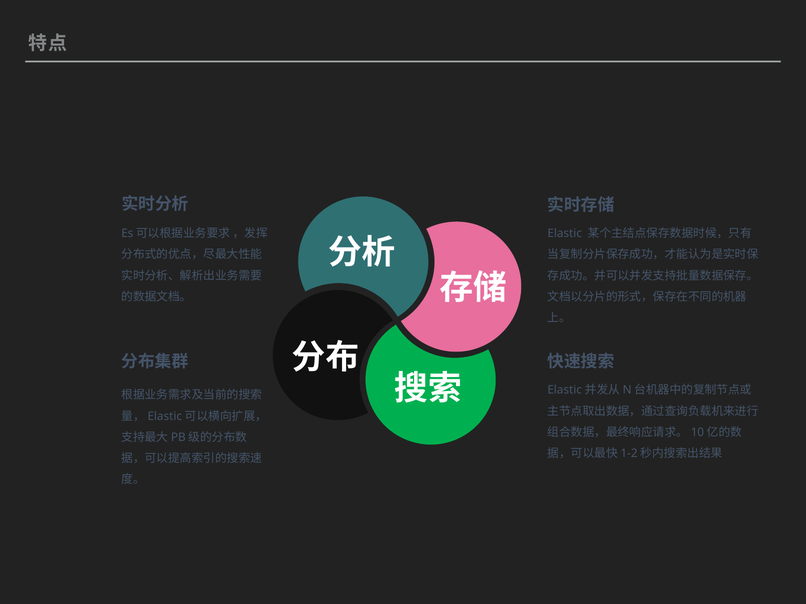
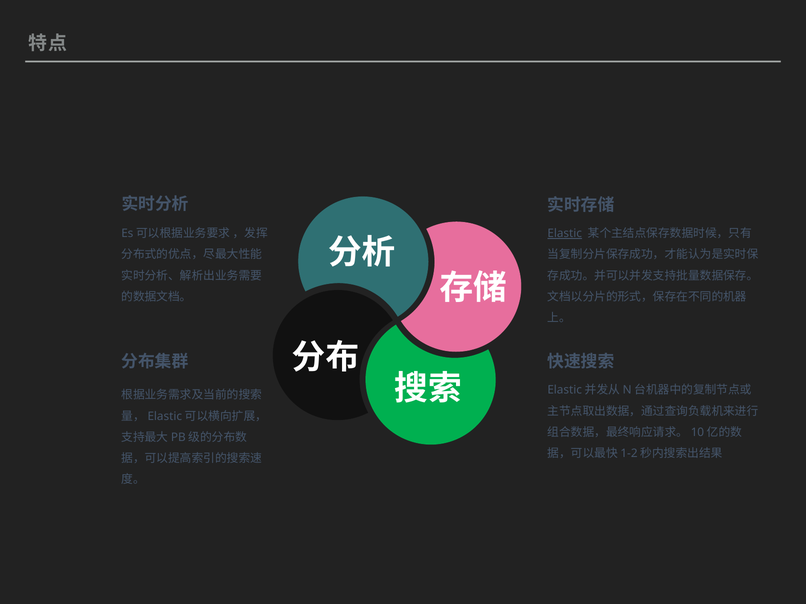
Elastic underline: none -> present (565, 234)
